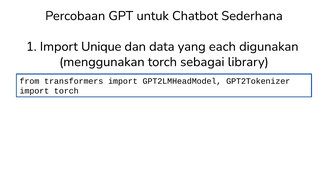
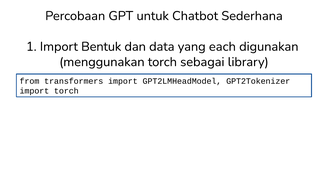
Unique: Unique -> Bentuk (101, 46)
